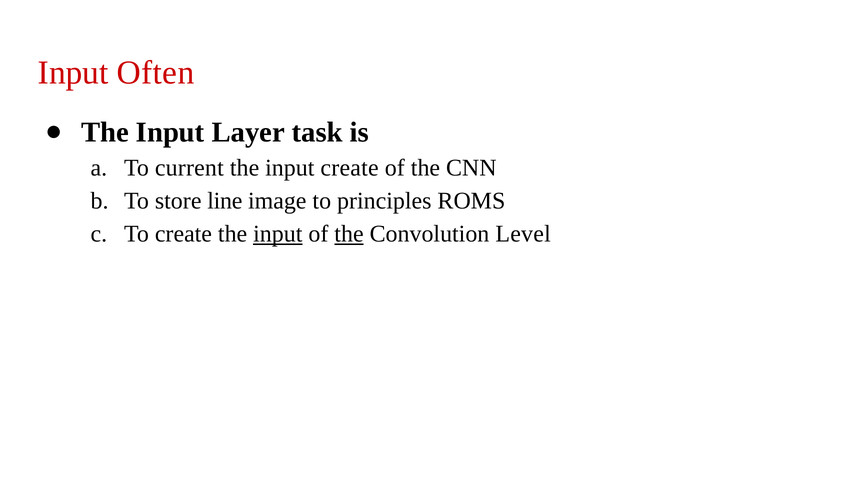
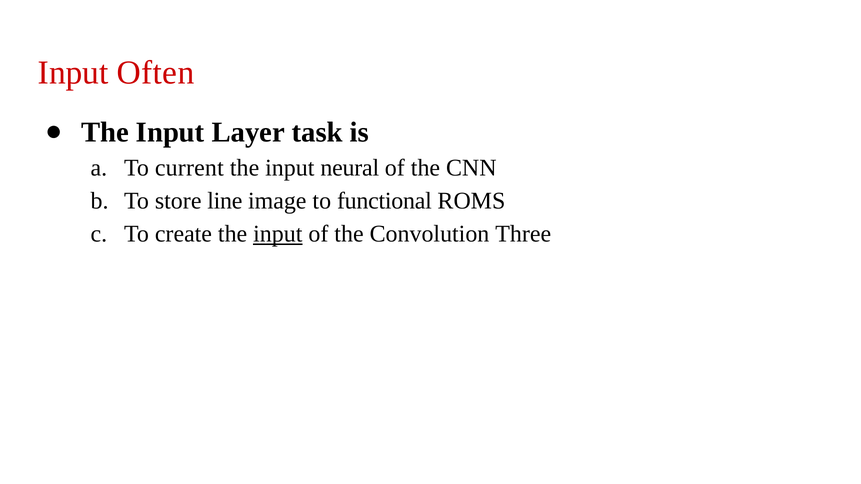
input create: create -> neural (350, 168)
principles: principles -> functional (384, 201)
the underline: present -> none (349, 234)
Level: Level -> Three (523, 234)
